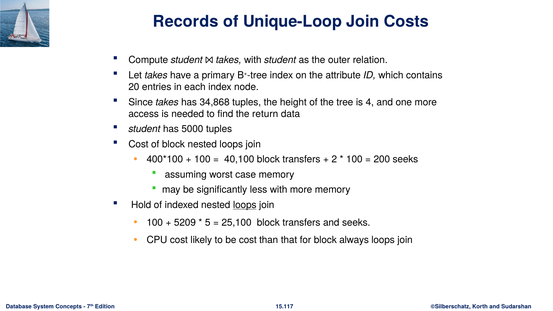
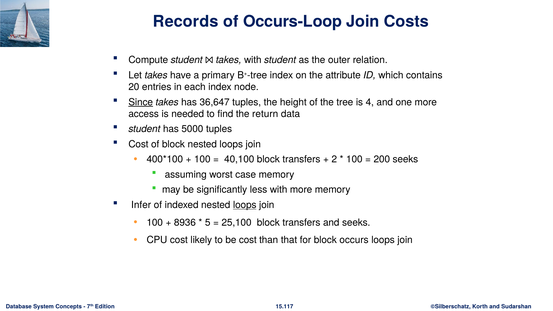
Unique-Loop: Unique-Loop -> Occurs-Loop (292, 22)
Since underline: none -> present (141, 102)
34,868: 34,868 -> 36,647 (215, 102)
Hold: Hold -> Infer (141, 205)
5209: 5209 -> 8936 (185, 222)
always: always -> occurs (354, 240)
